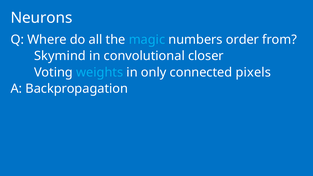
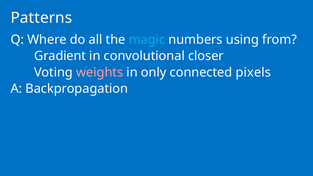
Neurons: Neurons -> Patterns (41, 18)
order: order -> using (242, 40)
Skymind: Skymind -> Gradient (60, 56)
weights colour: light blue -> pink (100, 72)
